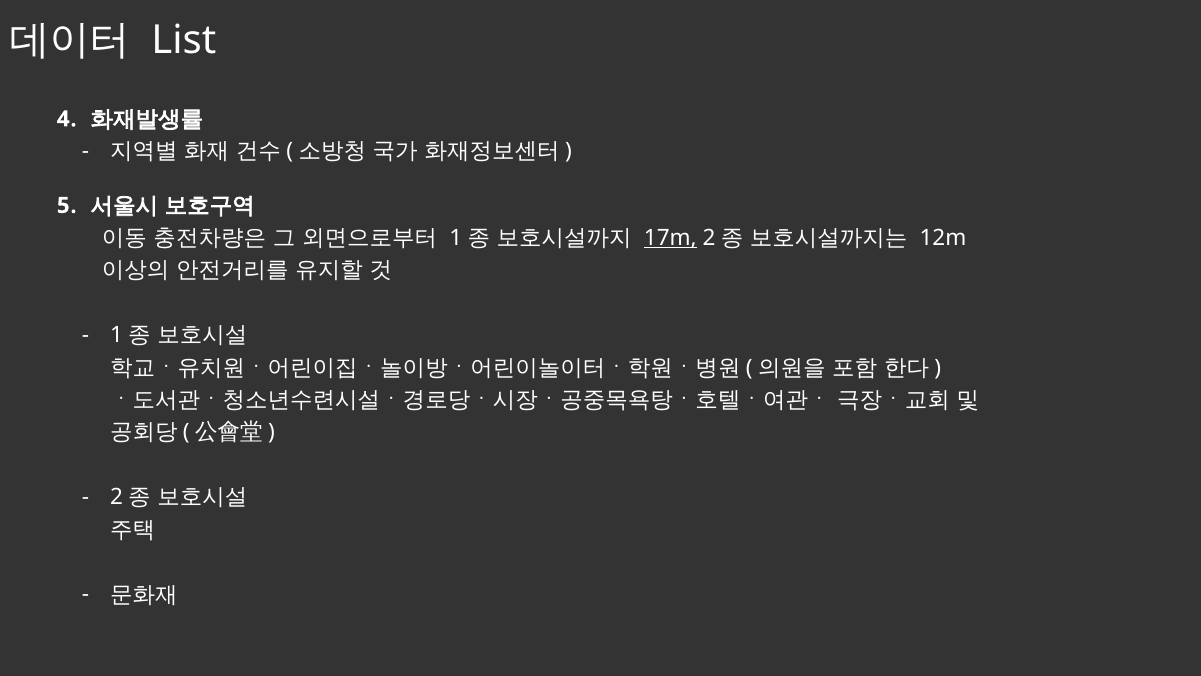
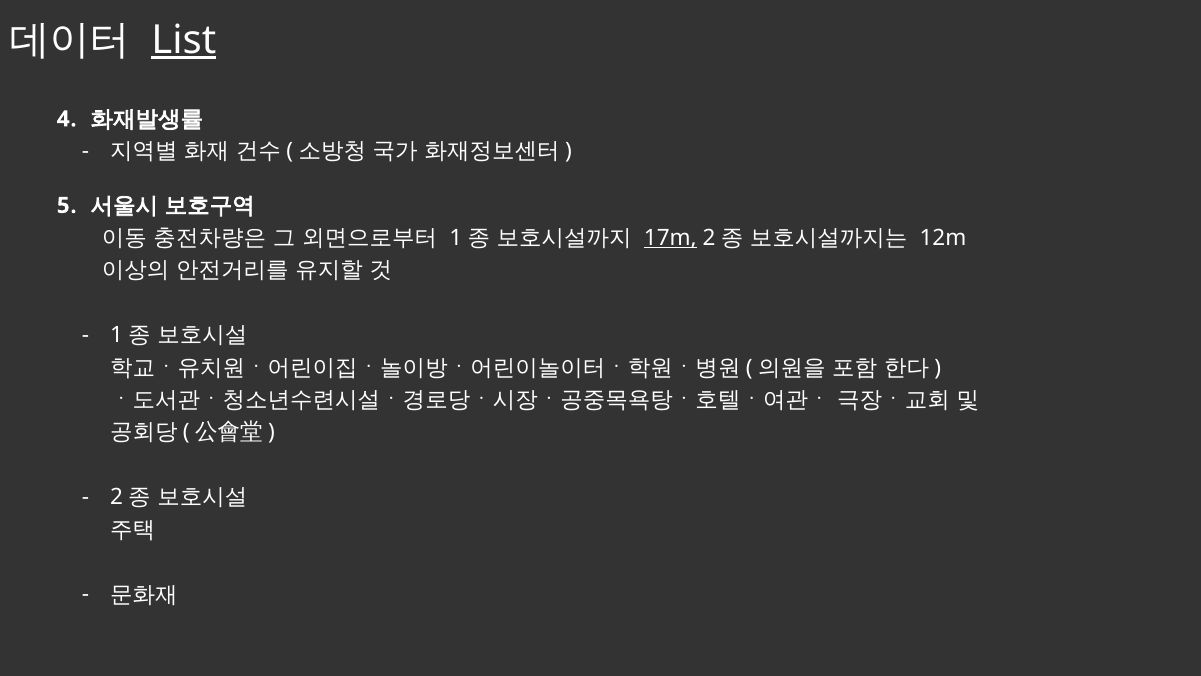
List underline: none -> present (184, 40)
